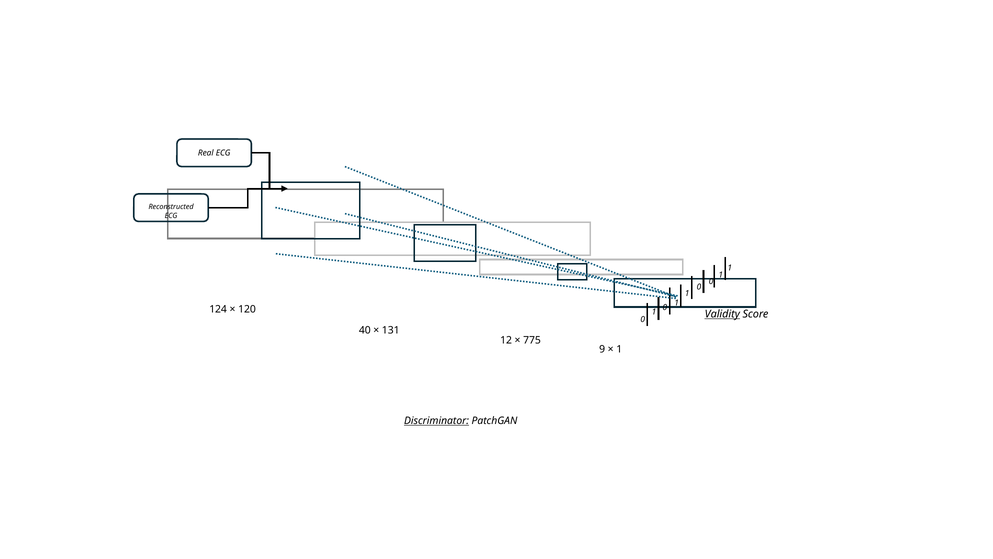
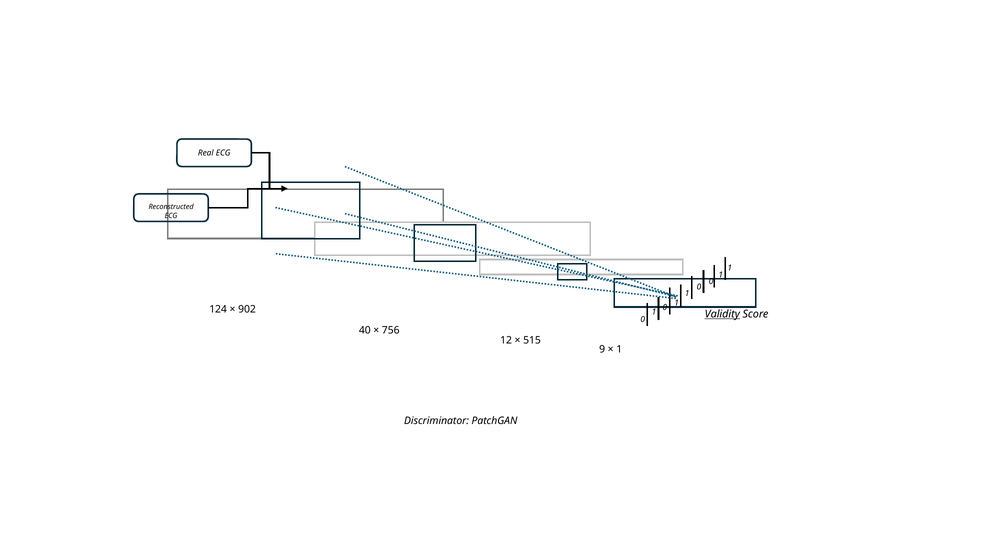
120: 120 -> 902 (247, 309)
131: 131 -> 756 (391, 330)
775: 775 -> 515 (532, 340)
Discriminator underline: present -> none (437, 420)
